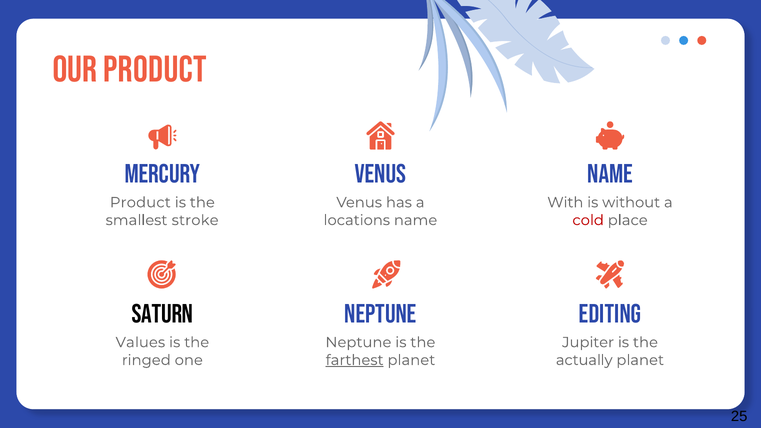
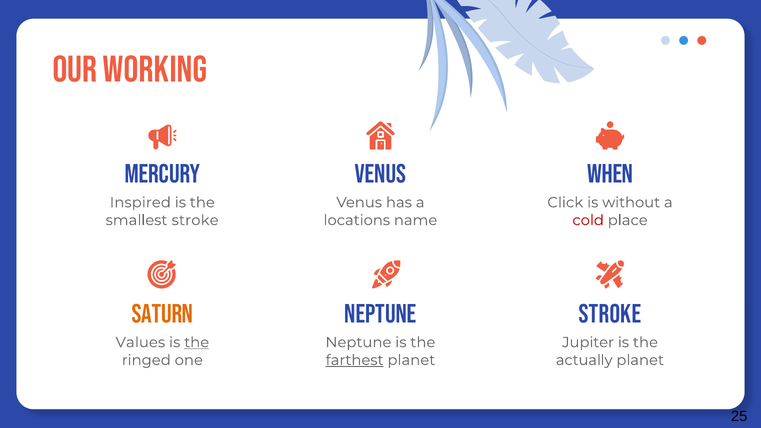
OUR PRODUCT: PRODUCT -> WORKING (155, 69)
name: name -> when (610, 174)
Product: Product -> Inspired (140, 203)
With: With -> Click (565, 203)
saturn colour: black -> orange (163, 314)
editing: editing -> stroke (610, 314)
the underline: none -> present (197, 342)
